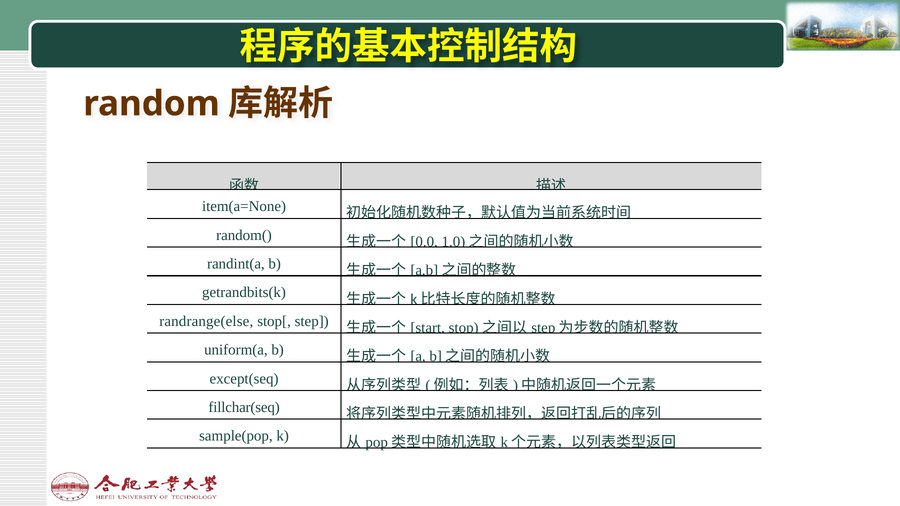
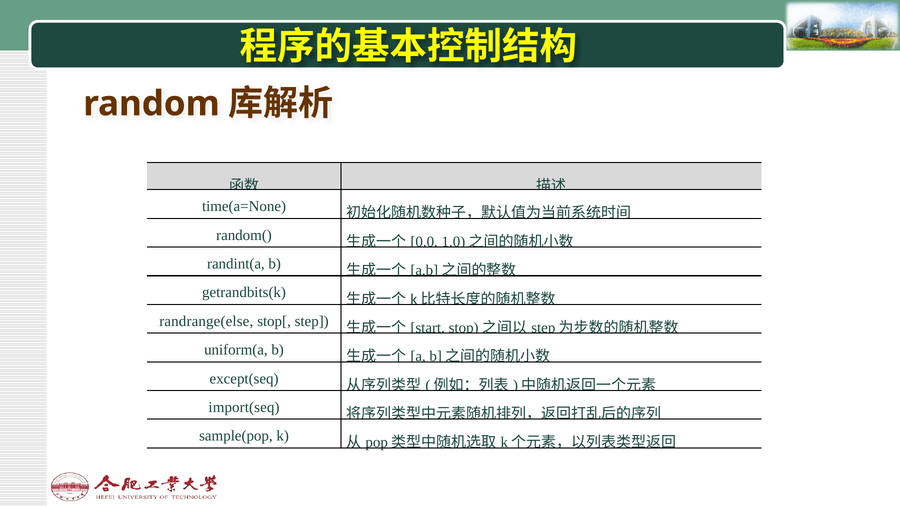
item(a=None: item(a=None -> time(a=None (244, 207)
fillchar(seq: fillchar(seq -> import(seq (244, 407)
